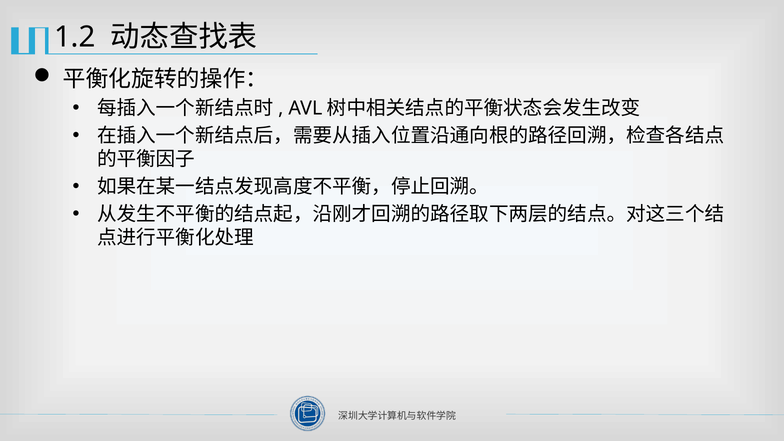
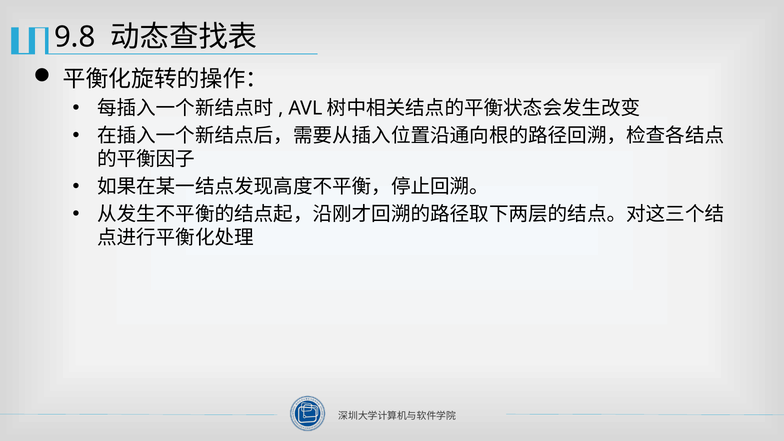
1.2: 1.2 -> 9.8 (75, 37)
